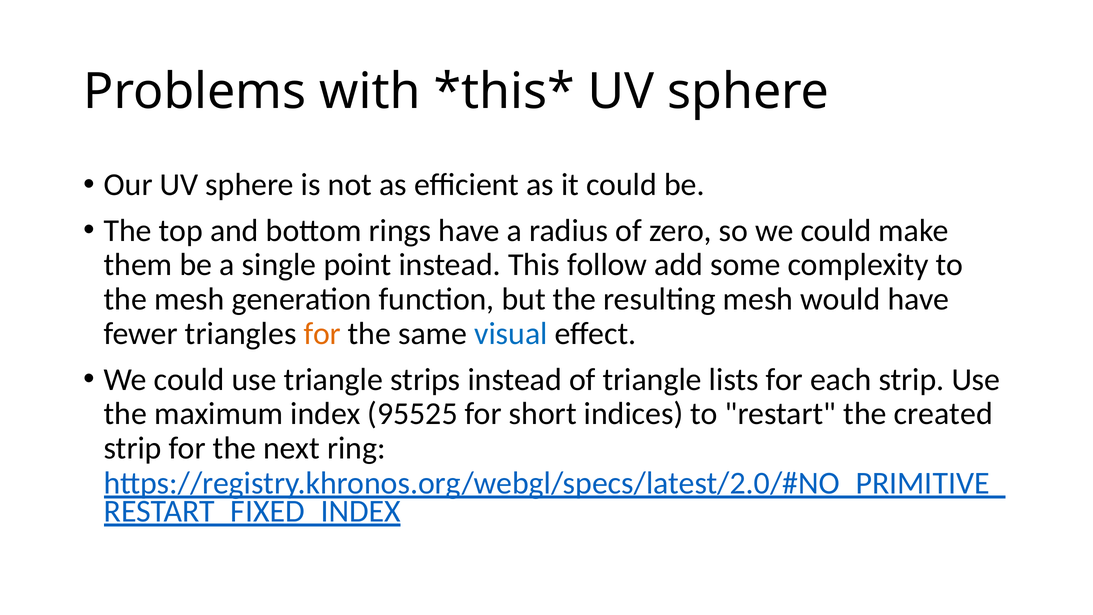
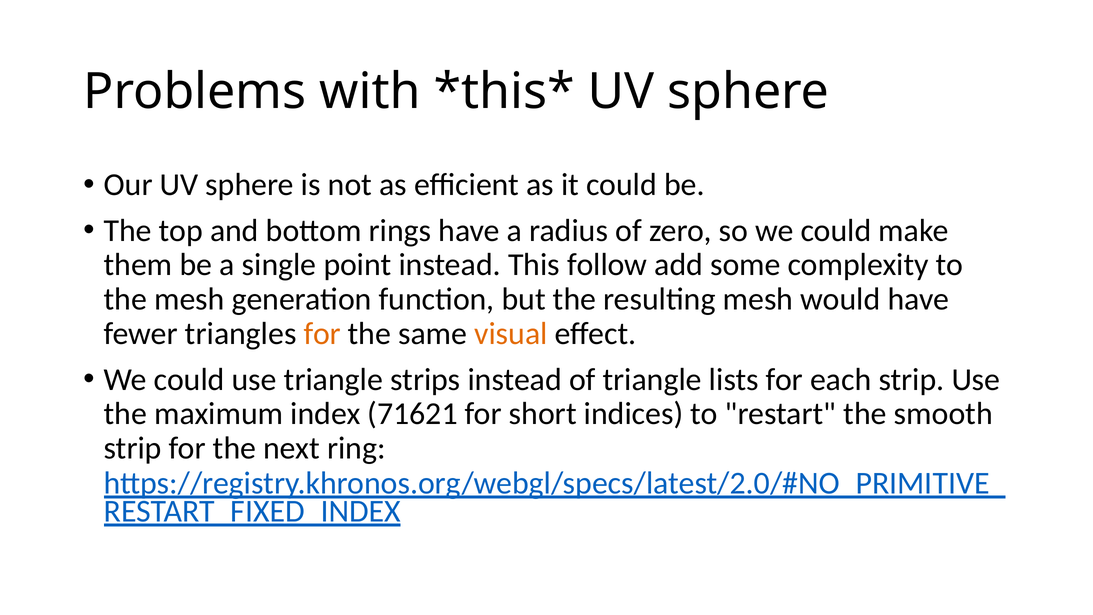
visual colour: blue -> orange (511, 334)
95525: 95525 -> 71621 (413, 414)
created: created -> smooth (943, 414)
